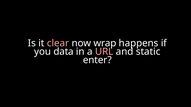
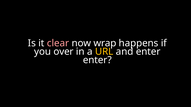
data: data -> over (64, 52)
URL colour: pink -> yellow (104, 52)
and static: static -> enter (148, 52)
